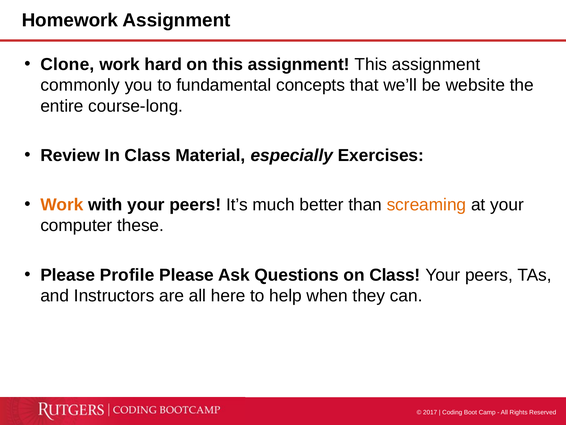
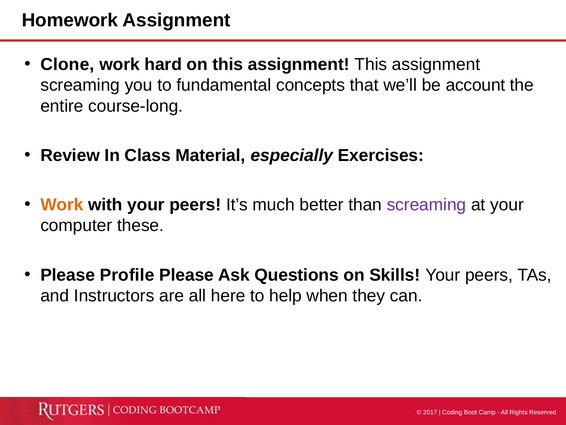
commonly: commonly -> screaming (80, 85)
website: website -> account (475, 85)
screaming colour: orange -> purple (426, 205)
on Class: Class -> Skills (395, 275)
